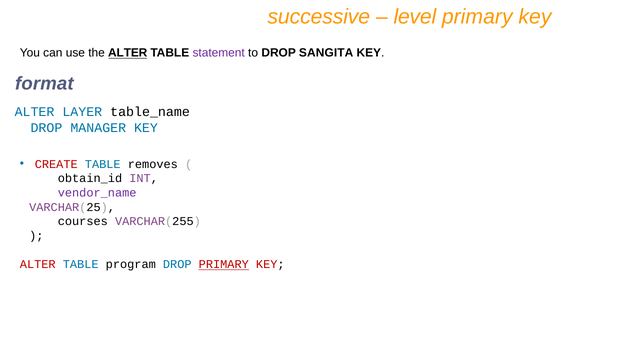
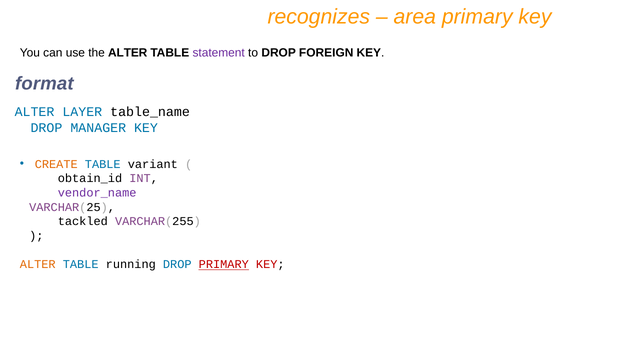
successive: successive -> recognizes (319, 17)
level: level -> area (415, 17)
ALTER underline: present -> none (128, 53)
SANGITA: SANGITA -> FOREIGN (326, 53)
CREATE colour: red -> orange (56, 164)
removes: removes -> variant (153, 164)
courses: courses -> tackled (83, 221)
ALTER colour: red -> orange (38, 264)
program: program -> running (131, 264)
